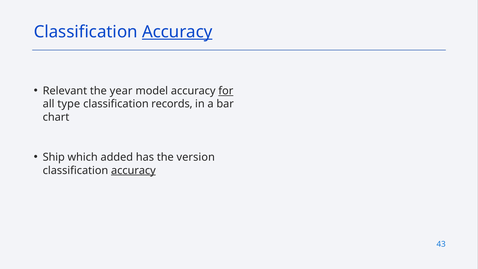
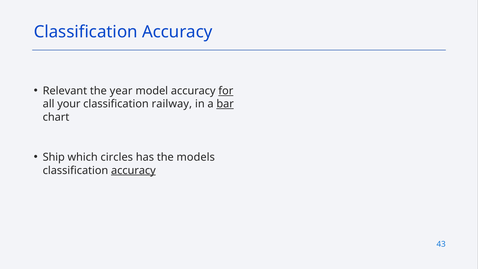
Accuracy underline: present -> none (177, 32)
type: type -> your (69, 104)
records: records -> railway (172, 104)
bar underline: none -> present (225, 104)
added: added -> circles (117, 157)
version: version -> models (196, 157)
